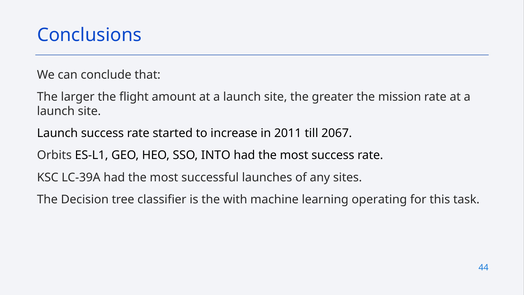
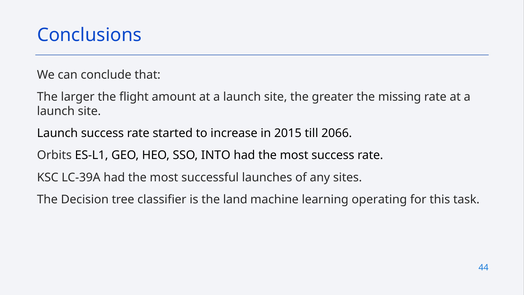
mission: mission -> missing (400, 97)
2011: 2011 -> 2015 (288, 133)
2067: 2067 -> 2066 (337, 133)
with: with -> land (235, 199)
